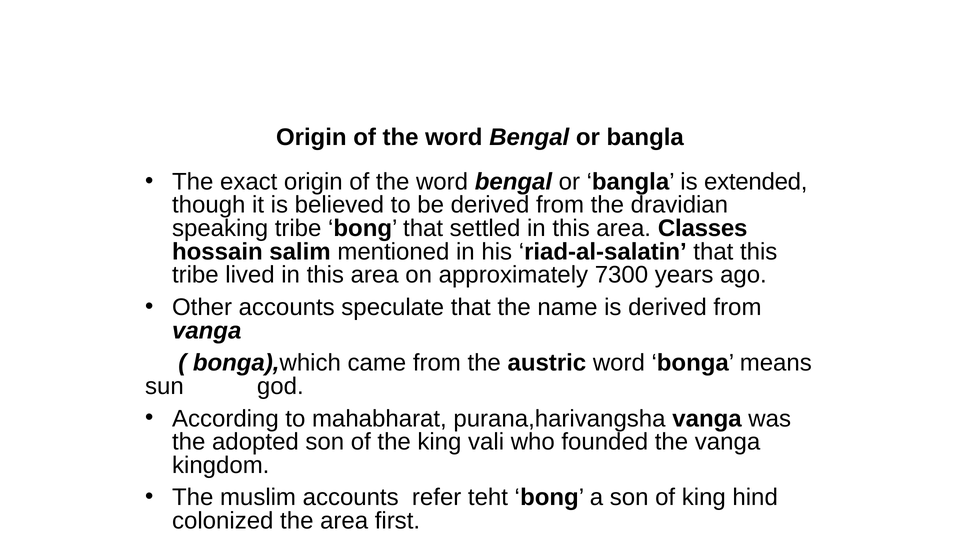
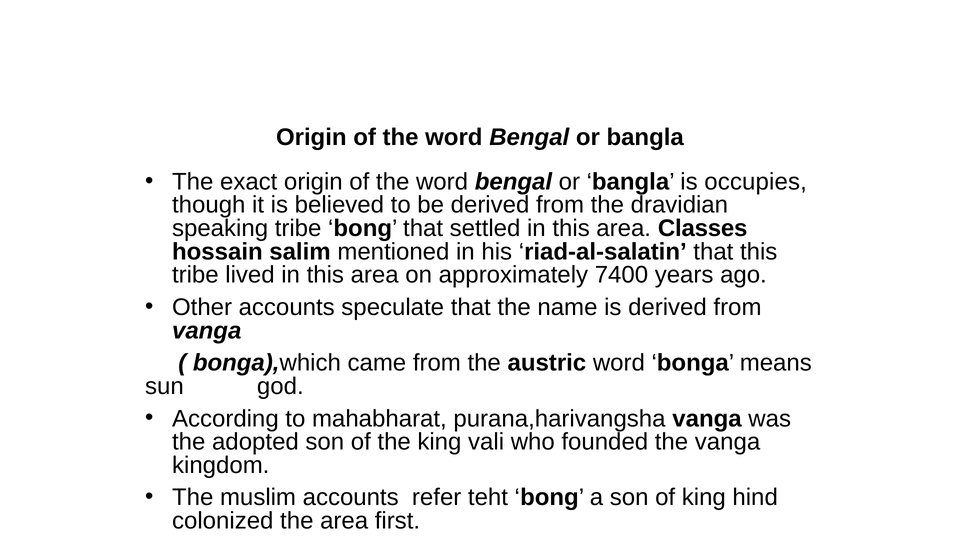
extended: extended -> occupies (756, 182)
7300: 7300 -> 7400 (621, 275)
